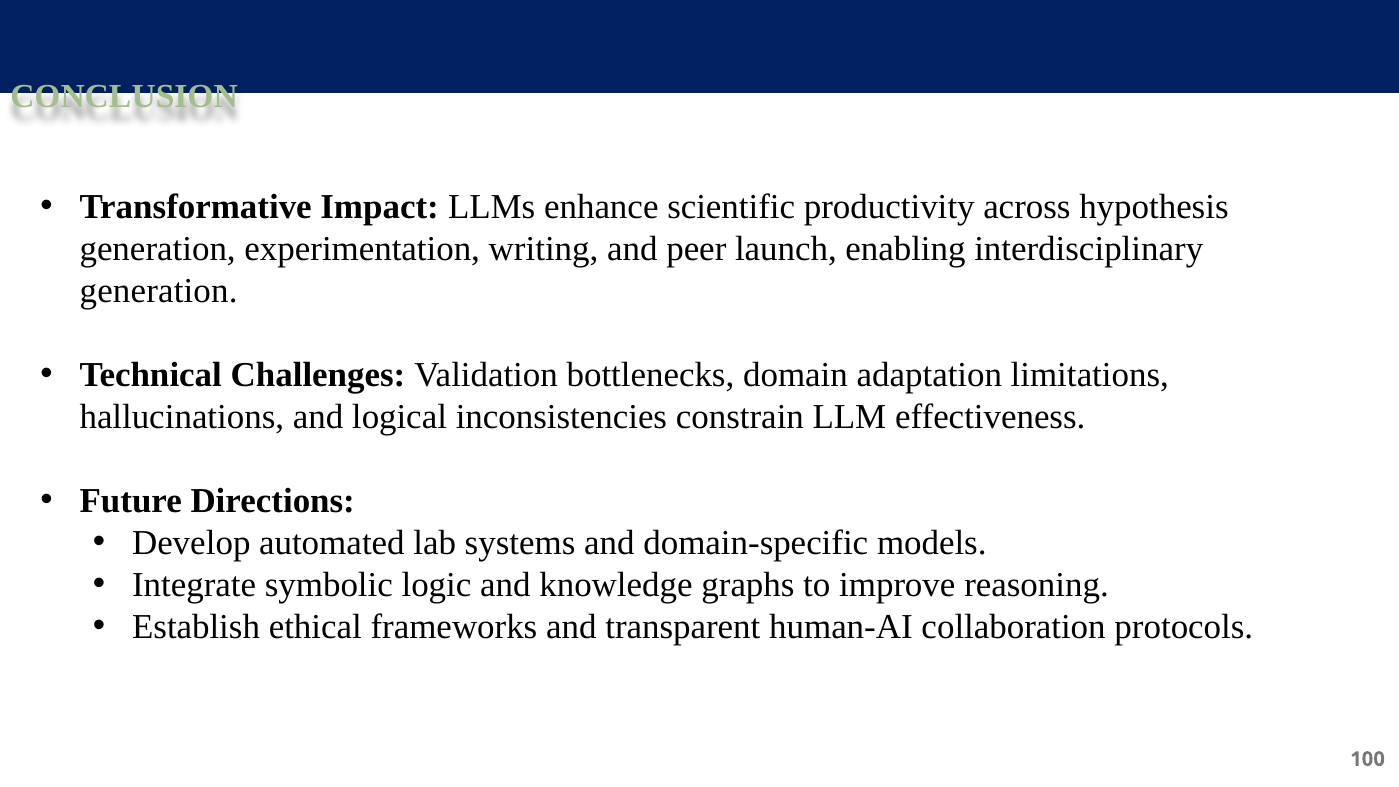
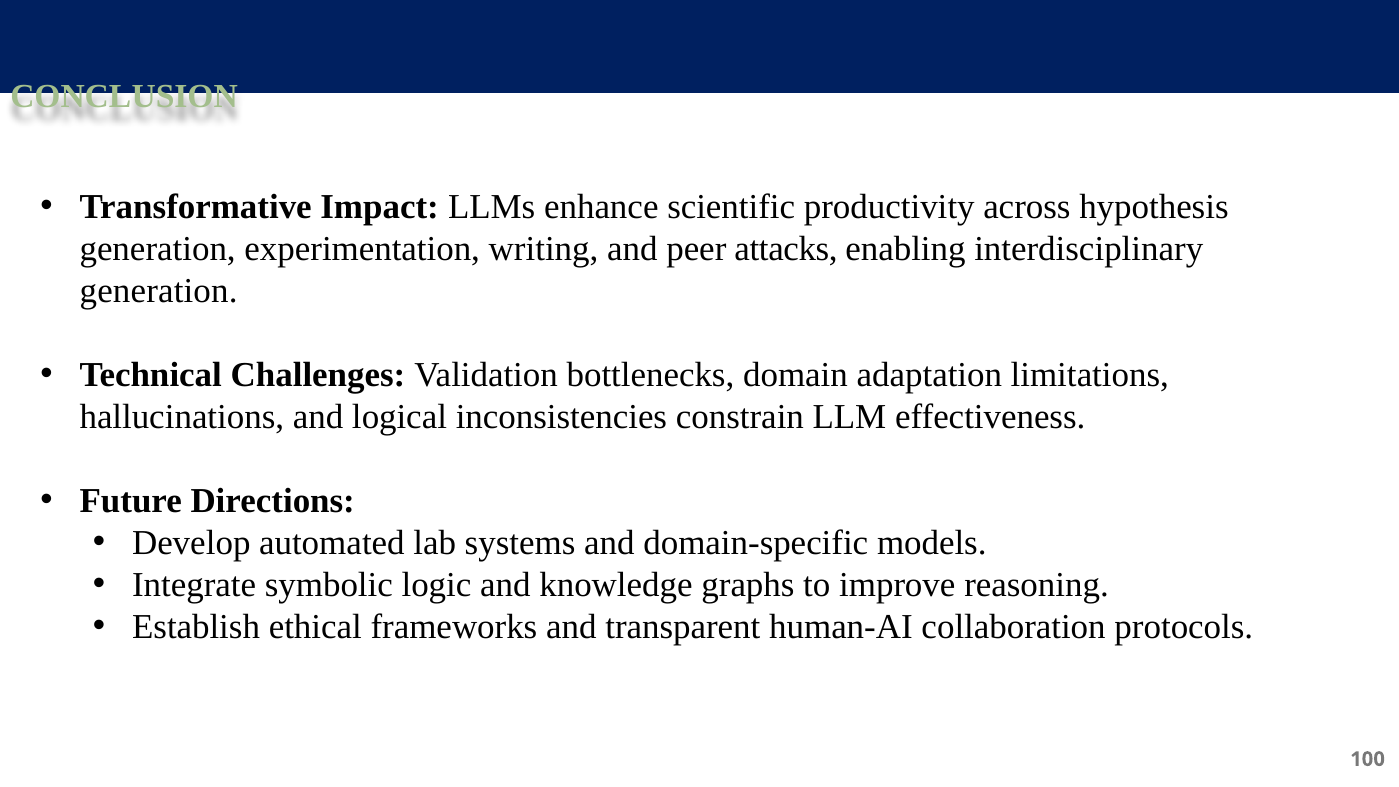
launch: launch -> attacks (786, 249)
